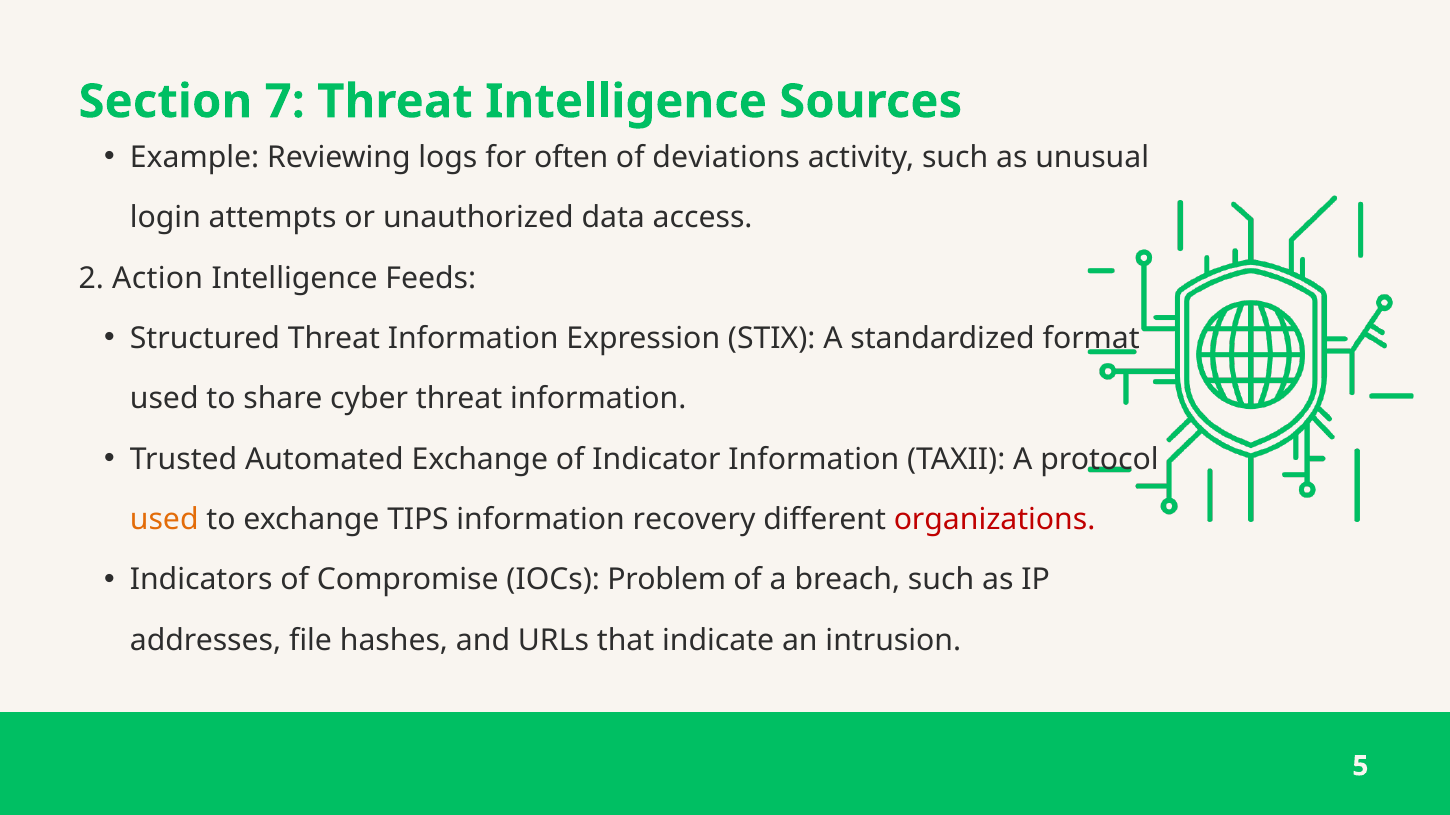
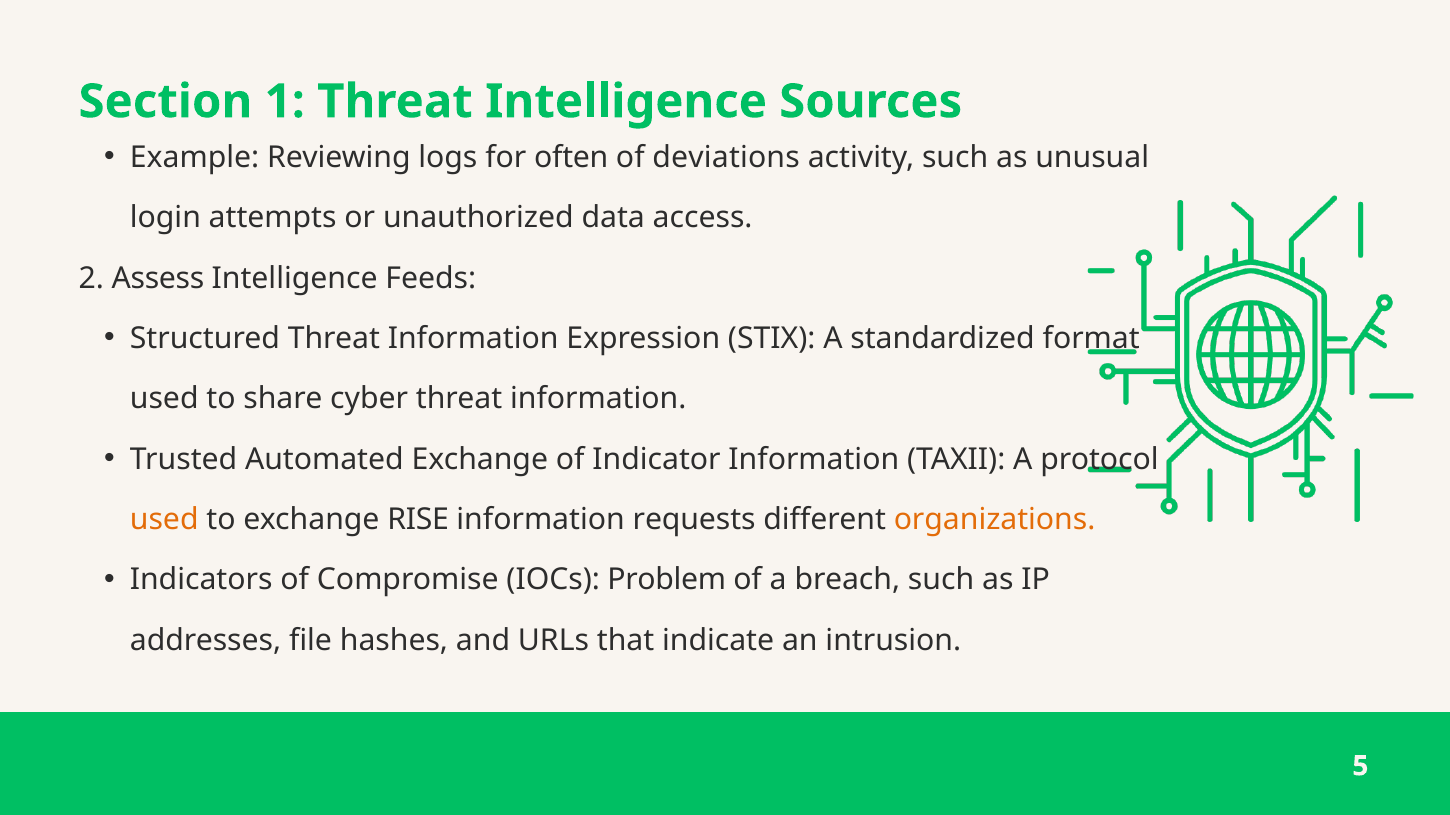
7: 7 -> 1 (285, 102)
Action: Action -> Assess (158, 278)
TIPS: TIPS -> RISE (418, 520)
recovery: recovery -> requests (694, 520)
organizations colour: red -> orange (995, 520)
